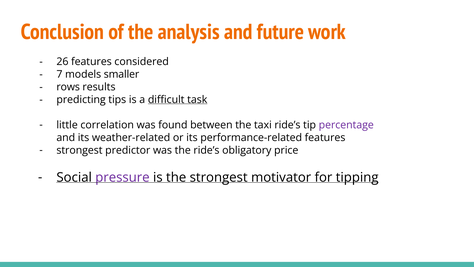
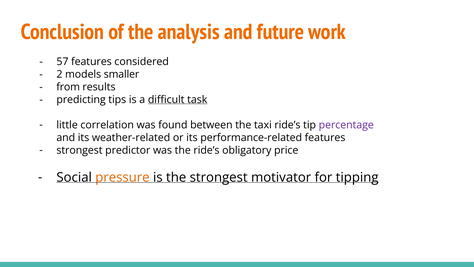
26: 26 -> 57 (62, 62)
7: 7 -> 2 (59, 74)
rows: rows -> from (68, 87)
pressure colour: purple -> orange (122, 177)
